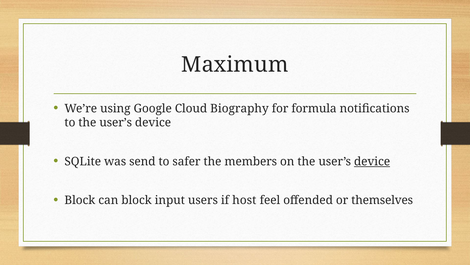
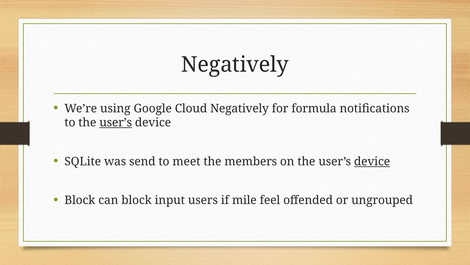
Maximum: Maximum -> Negatively (235, 64)
Cloud Biography: Biography -> Negatively (240, 108)
user’s underline: none -> present (116, 122)
safer: safer -> meet (186, 161)
host: host -> mile (244, 200)
themselves: themselves -> ungrouped (382, 200)
